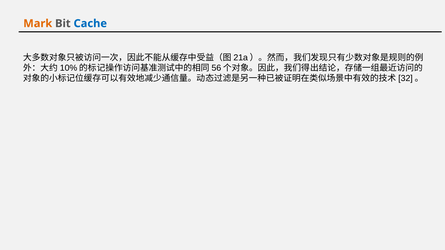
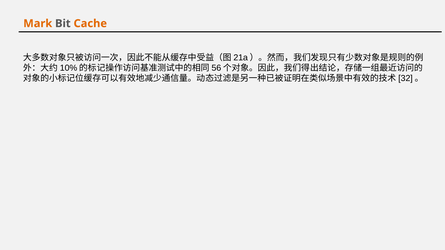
Cache colour: blue -> orange (90, 24)
